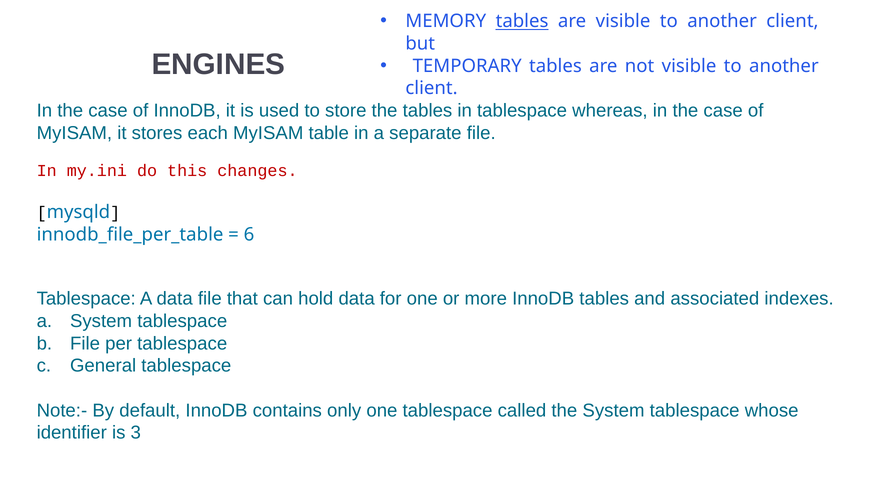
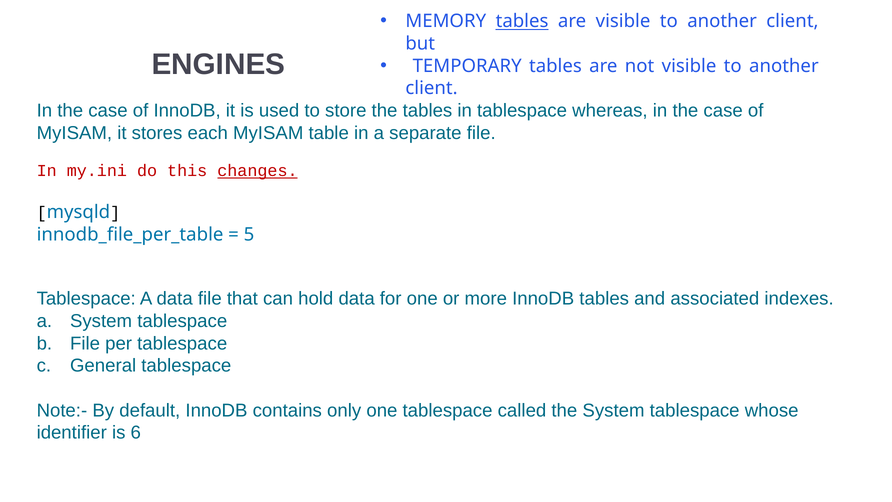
changes underline: none -> present (257, 171)
6: 6 -> 5 (249, 234)
3: 3 -> 6 (136, 432)
